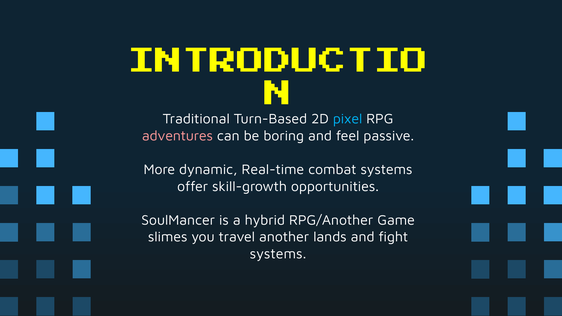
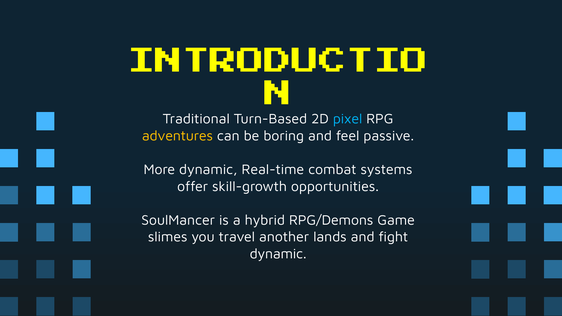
adventures colour: pink -> yellow (177, 136)
RPG/Another: RPG/Another -> RPG/Demons (331, 220)
systems: systems -> dynamic (278, 254)
